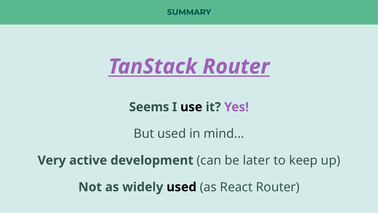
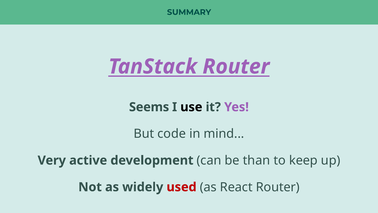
But used: used -> code (172, 134)
later: later -> than (257, 160)
used colour: black -> red (182, 187)
